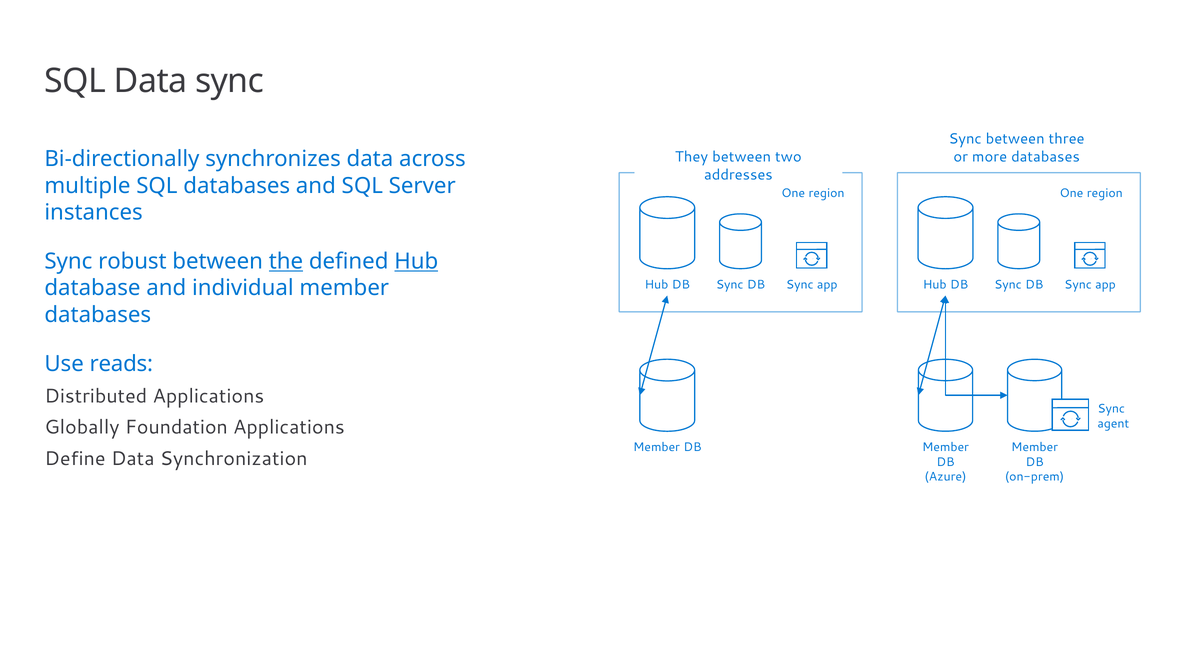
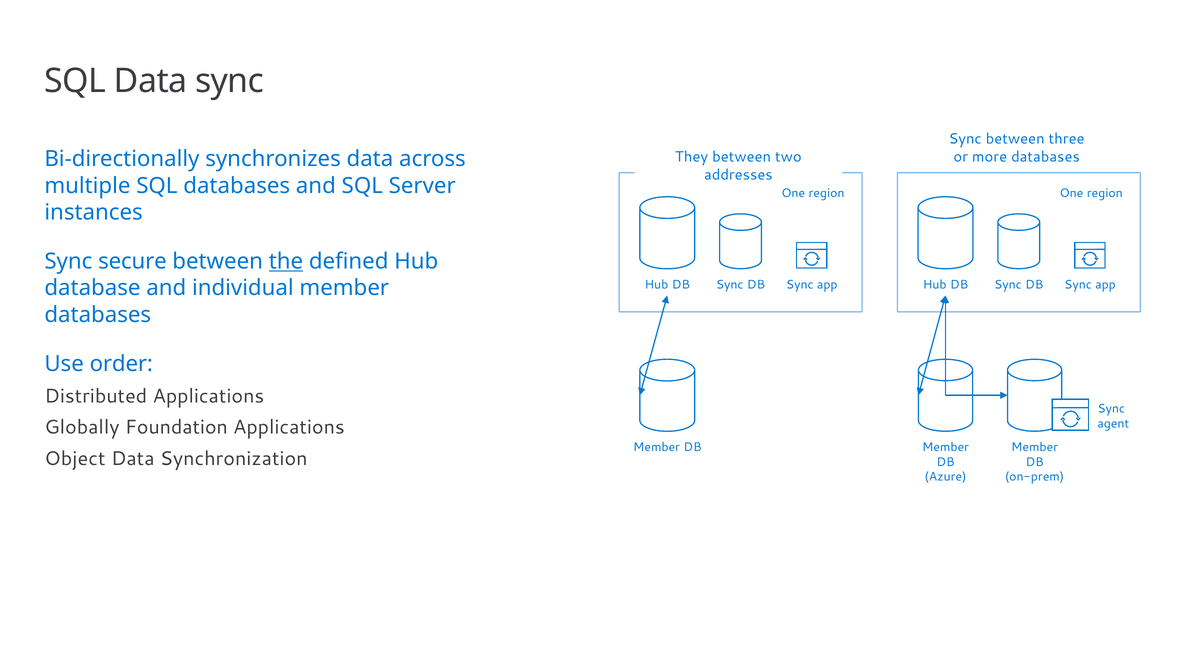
robust: robust -> secure (132, 261)
Hub underline: present -> none (416, 261)
reads: reads -> order (121, 364)
Define: Define -> Object (75, 459)
